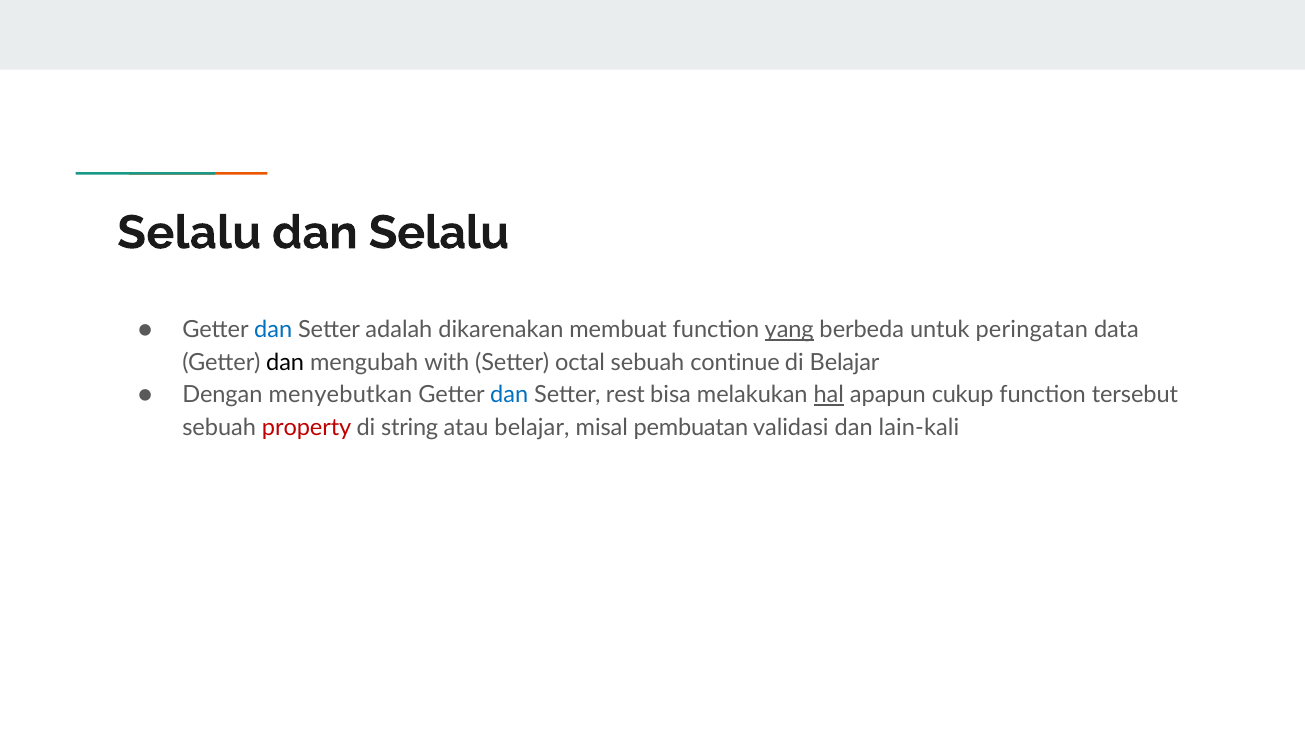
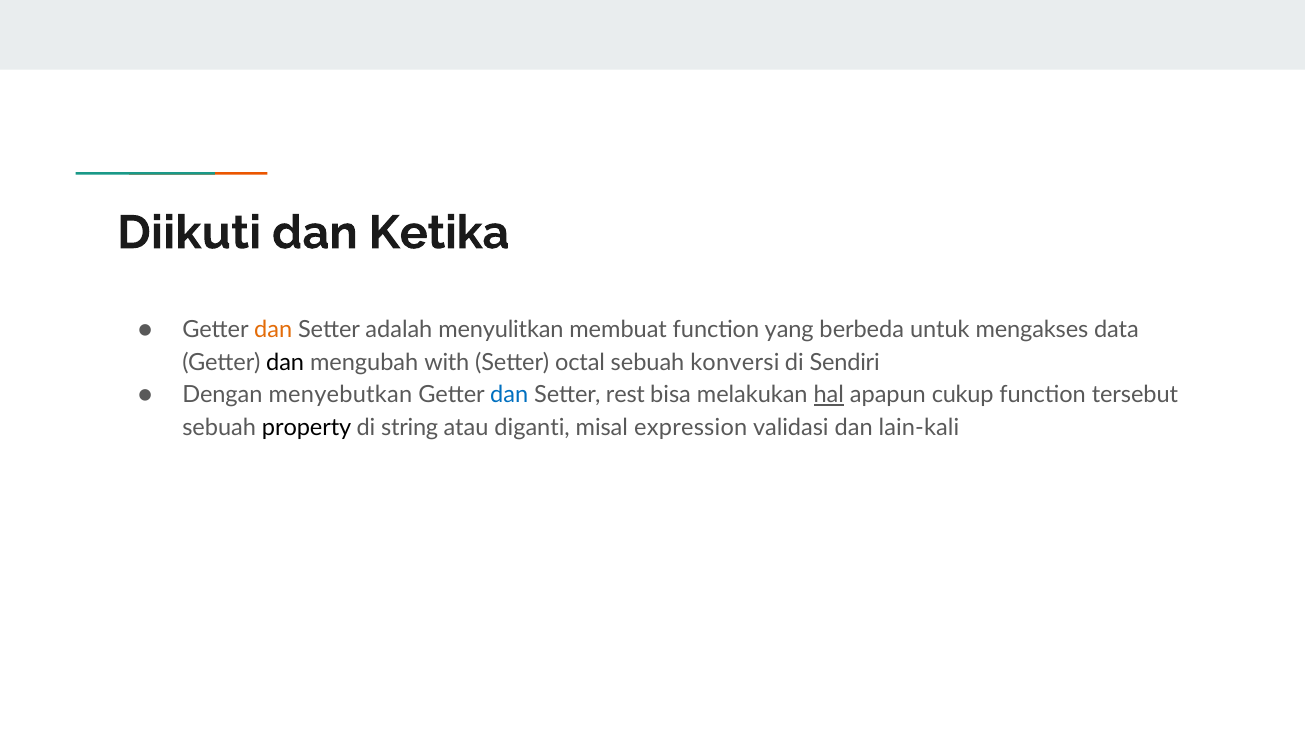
Selalu: Selalu -> Diikuti (189, 233)
dan Selalu: Selalu -> Ketika (439, 233)
dan colour: blue -> orange (273, 330)
dikarenakan: dikarenakan -> menyulitkan (501, 330)
yang underline: present -> none (789, 330)
peringatan: peringatan -> mengakses (1032, 330)
continue: continue -> konversi (735, 362)
di Belajar: Belajar -> Sendiri (845, 362)
property colour: red -> black (307, 427)
atau belajar: belajar -> diganti (532, 427)
pembuatan: pembuatan -> expression (691, 427)
